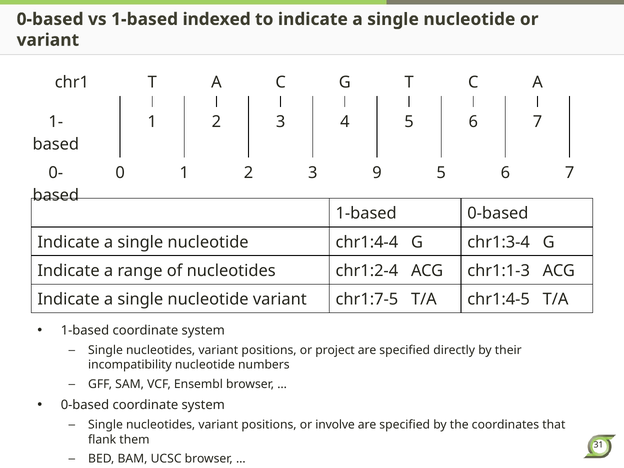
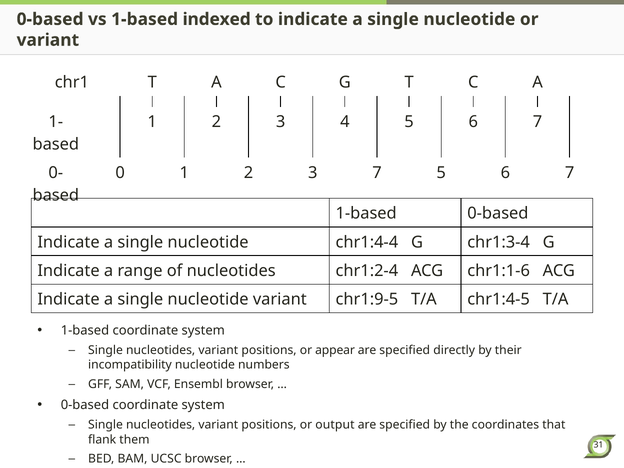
3 9: 9 -> 7 (377, 173)
chr1:1-3: chr1:1-3 -> chr1:1-6 (499, 271)
chr1:7-5: chr1:7-5 -> chr1:9-5 (367, 299)
project: project -> appear (335, 350)
involve: involve -> output (335, 425)
